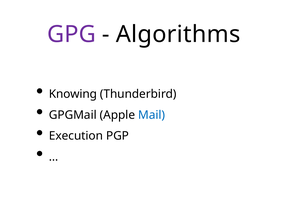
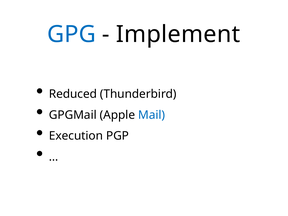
GPG colour: purple -> blue (72, 34)
Algorithms: Algorithms -> Implement (178, 34)
Knowing: Knowing -> Reduced (73, 94)
